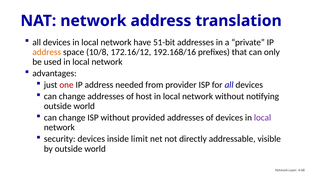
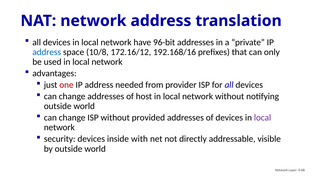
51-bit: 51-bit -> 96-bit (164, 42)
address colour: orange -> blue (47, 52)
limit: limit -> with (139, 139)
